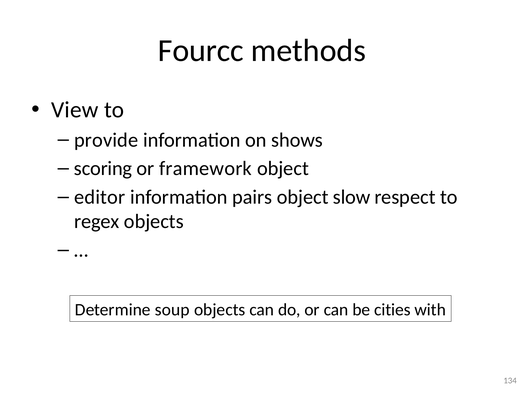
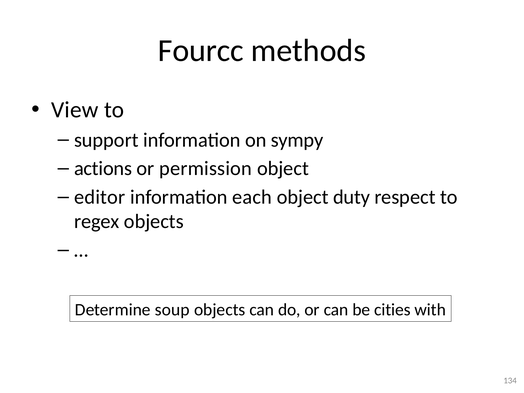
provide: provide -> support (106, 140)
shows: shows -> sympy (297, 140)
scoring: scoring -> actions (103, 169)
framework: framework -> permission (206, 169)
pairs: pairs -> each (252, 197)
slow: slow -> duty (352, 197)
